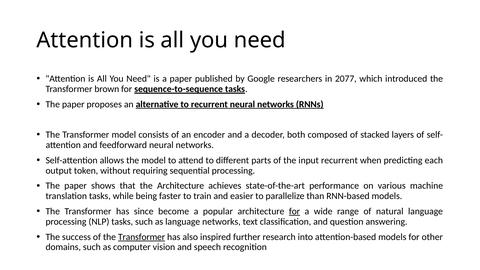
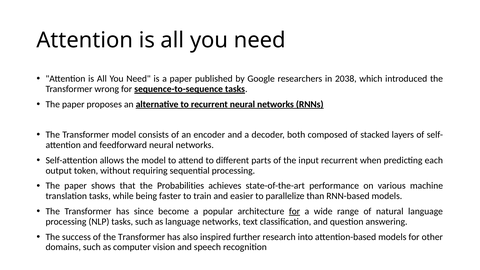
2077: 2077 -> 2038 (346, 79)
brown: brown -> wrong (107, 89)
the Architecture: Architecture -> Probabilities (181, 186)
Transformer underline: present -> none (142, 237)
